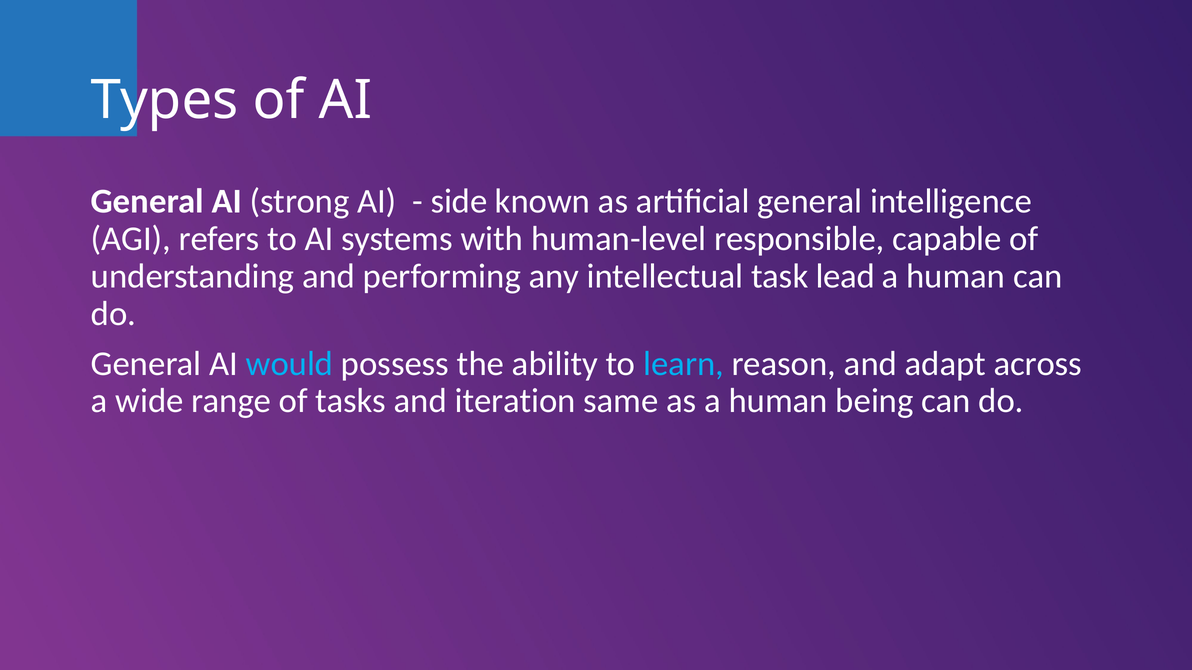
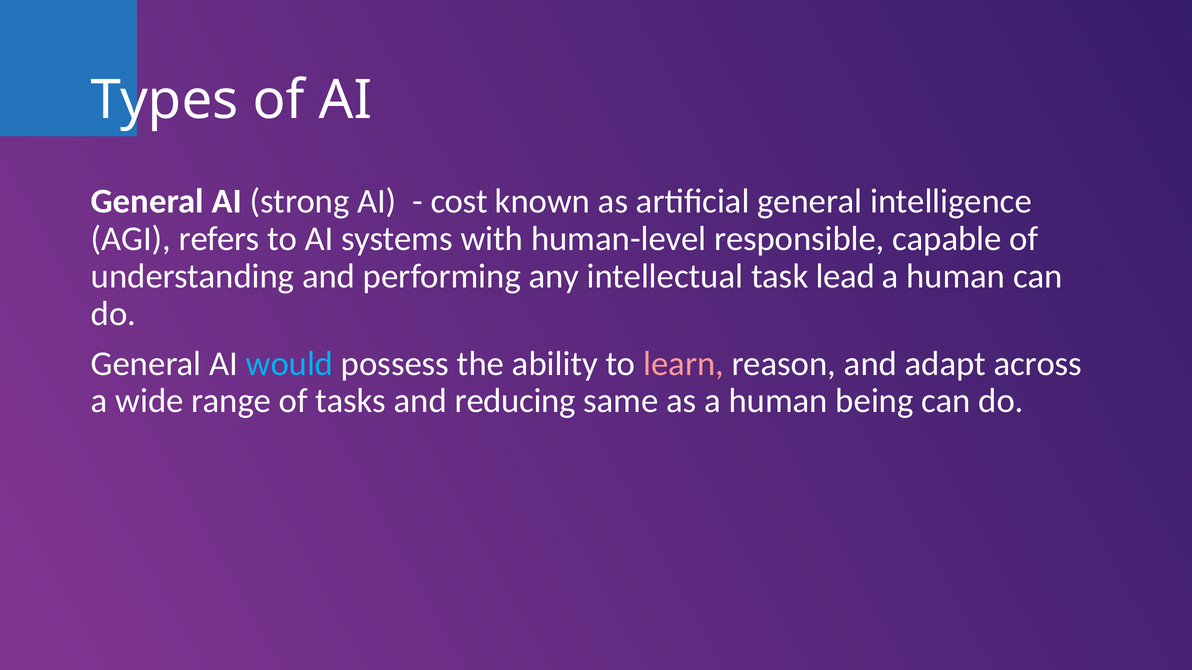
side: side -> cost (459, 201)
learn colour: light blue -> pink (684, 364)
iteration: iteration -> reducing (515, 401)
